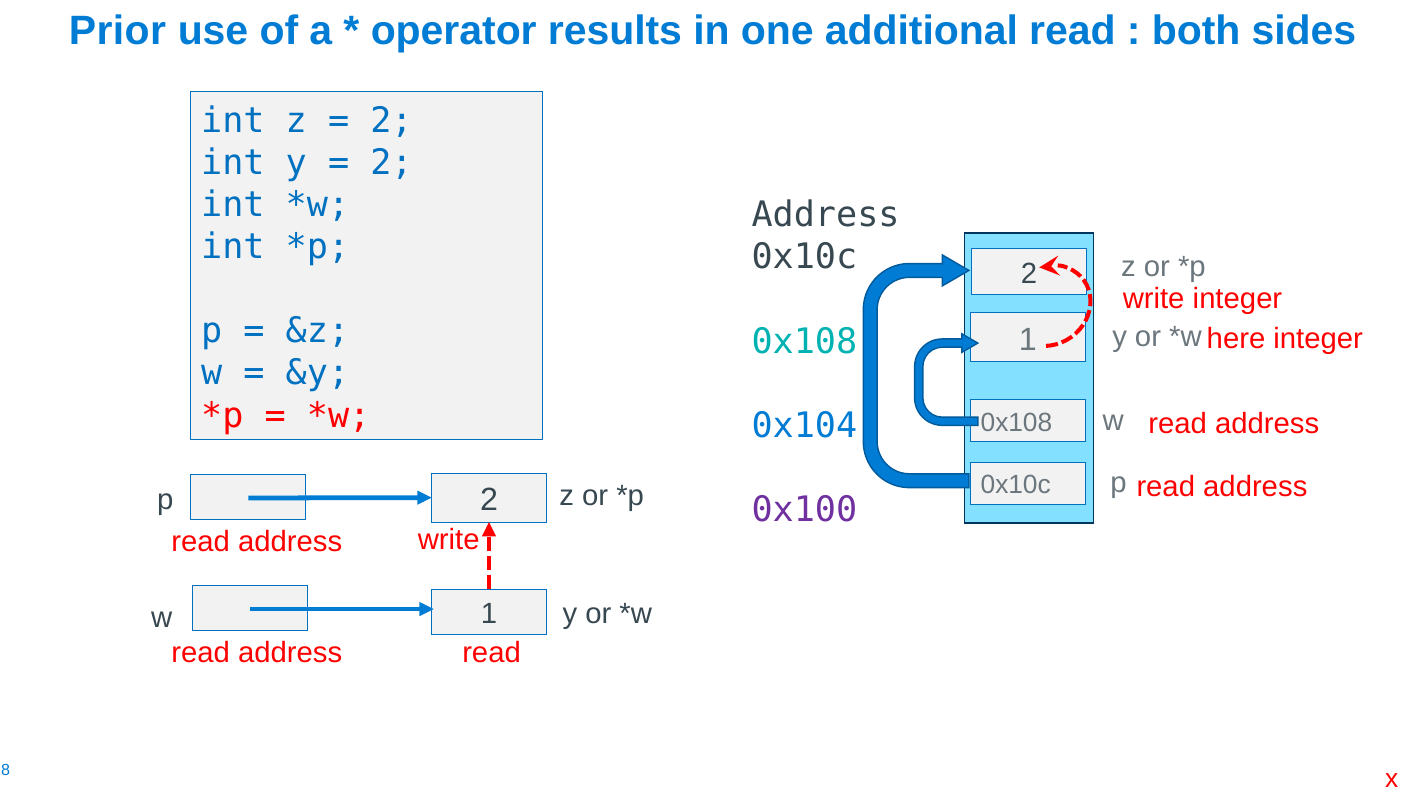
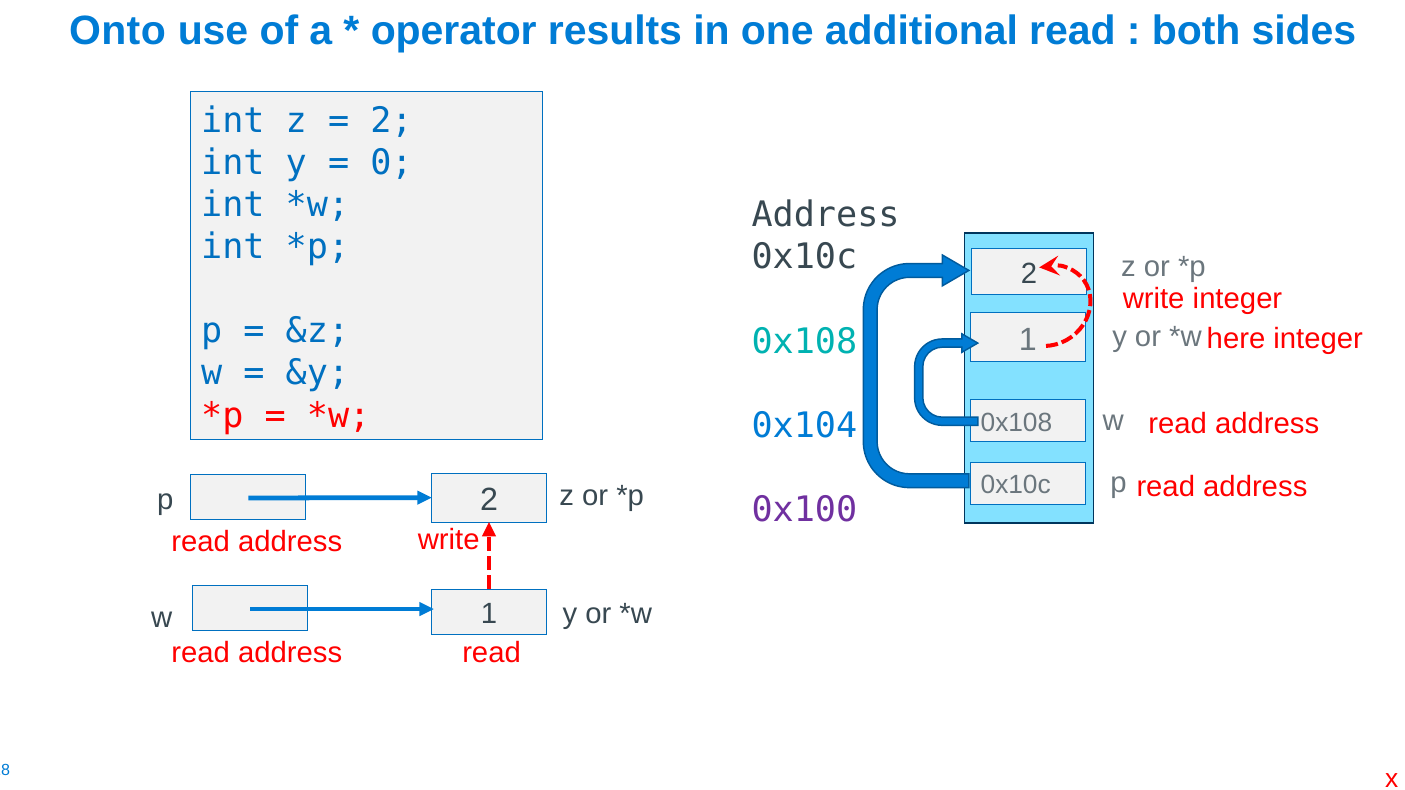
Prior: Prior -> Onto (117, 31)
2: 2 -> 0 (392, 163)
